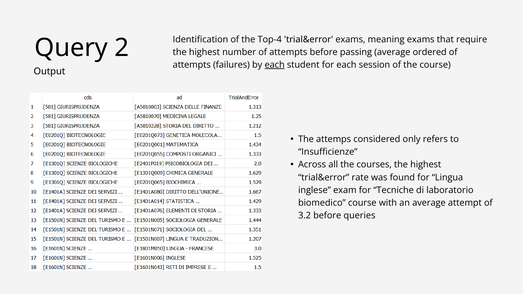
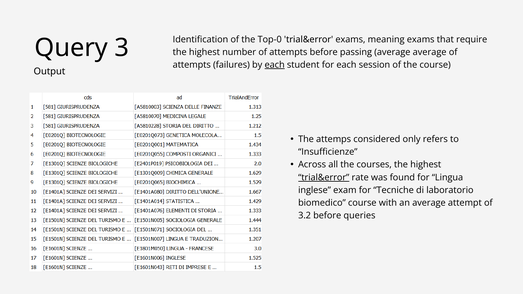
2: 2 -> 3 (122, 48)
Top-4: Top-4 -> Top-0 (270, 39)
average ordered: ordered -> average (430, 52)
trial&error underline: none -> present (324, 177)
